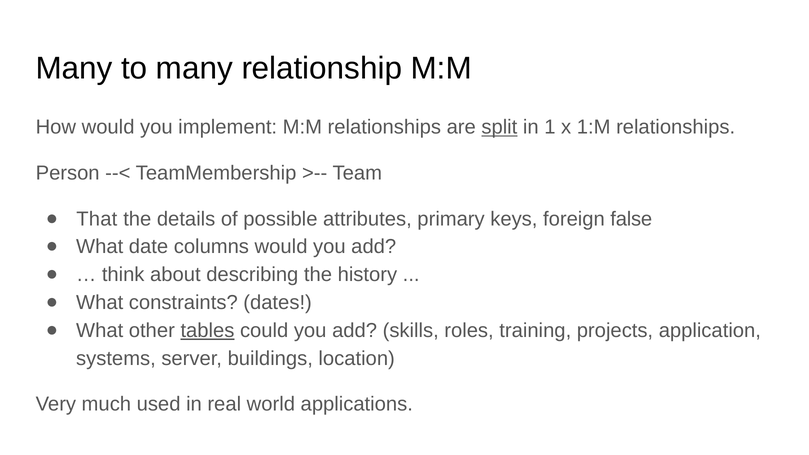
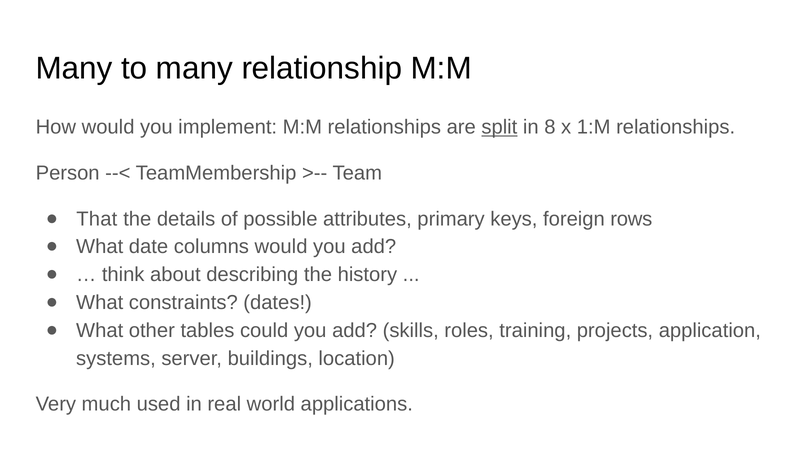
1: 1 -> 8 (550, 127)
false: false -> rows (631, 219)
tables underline: present -> none (207, 331)
